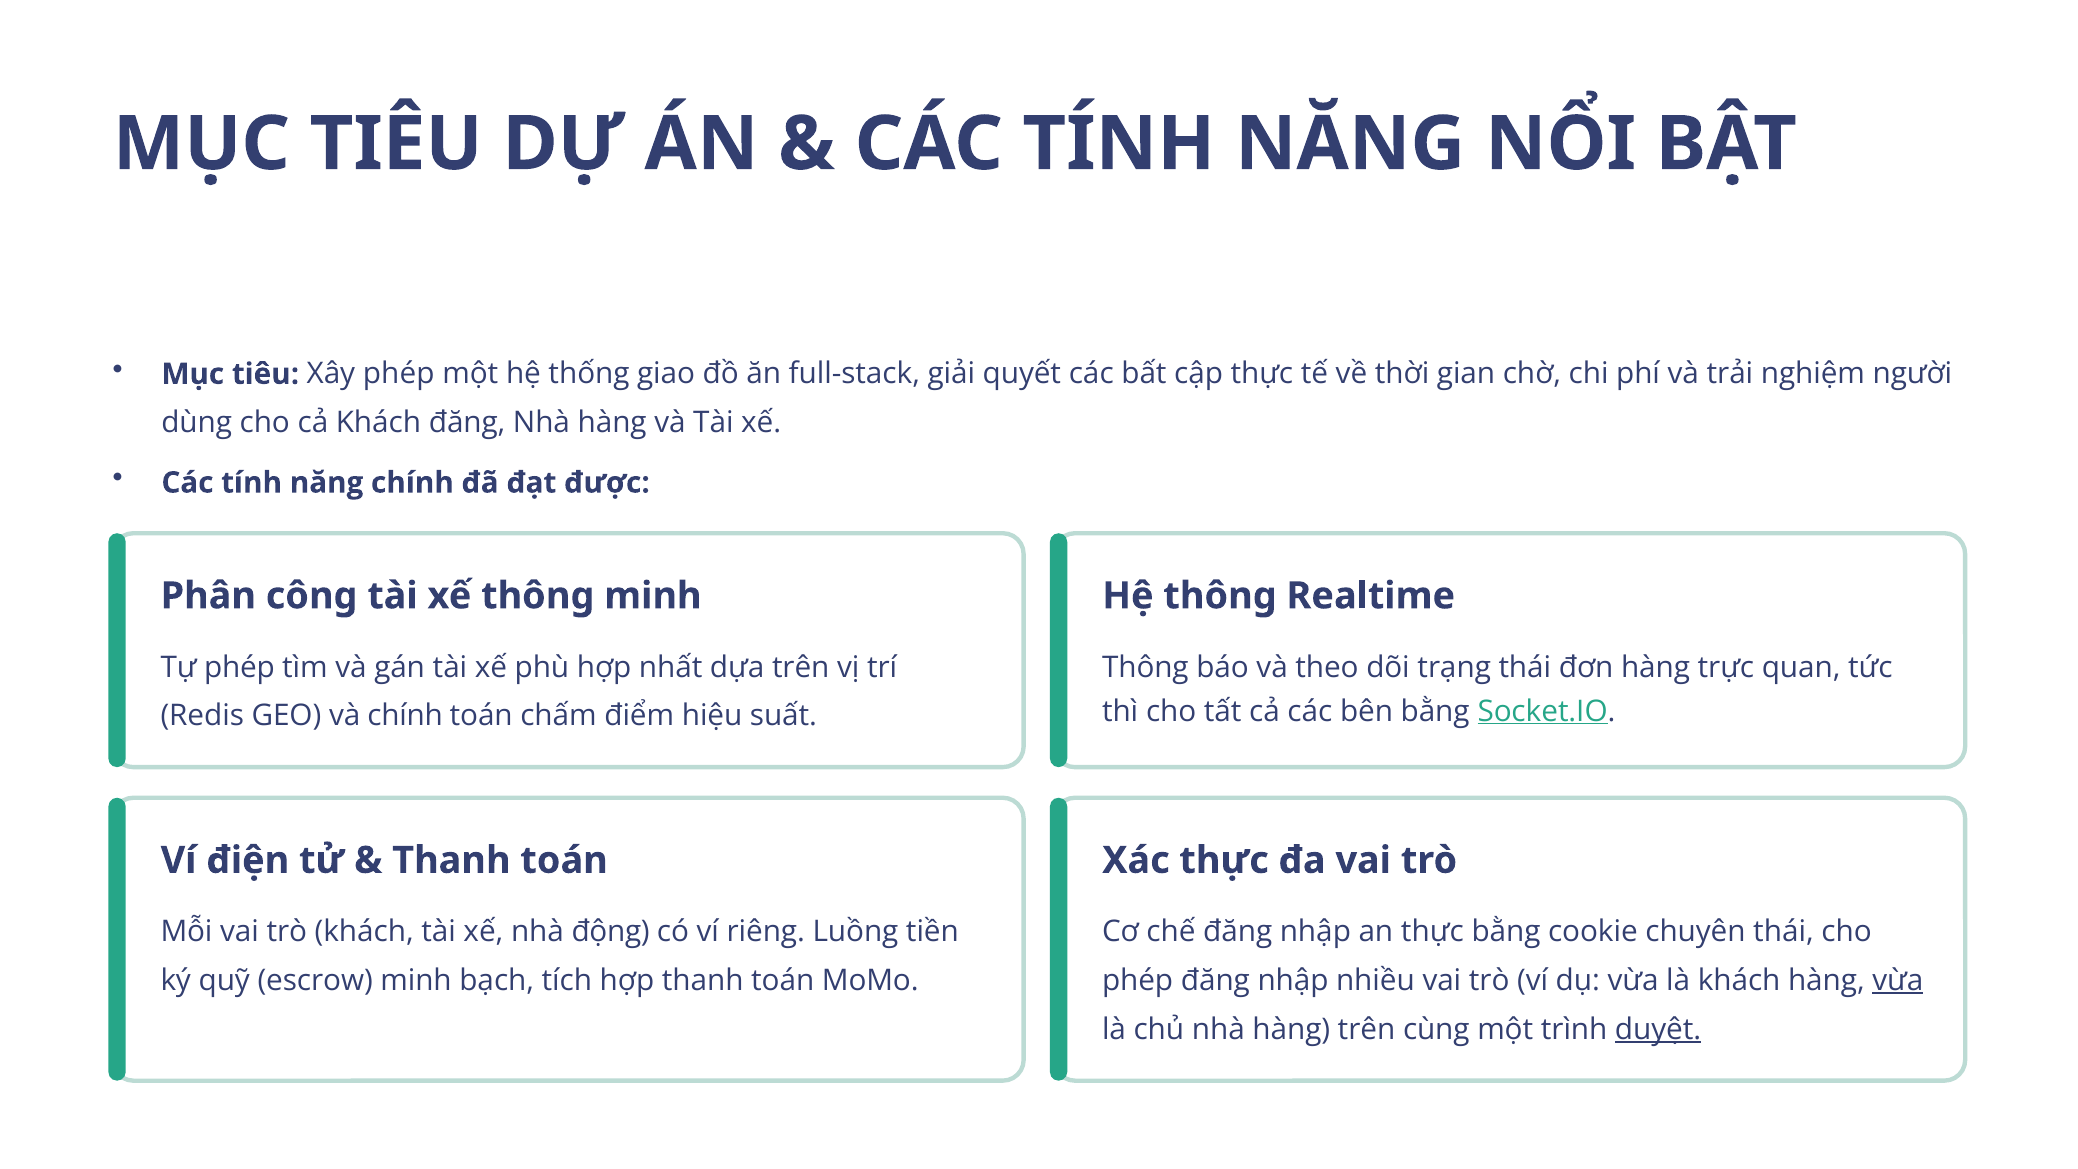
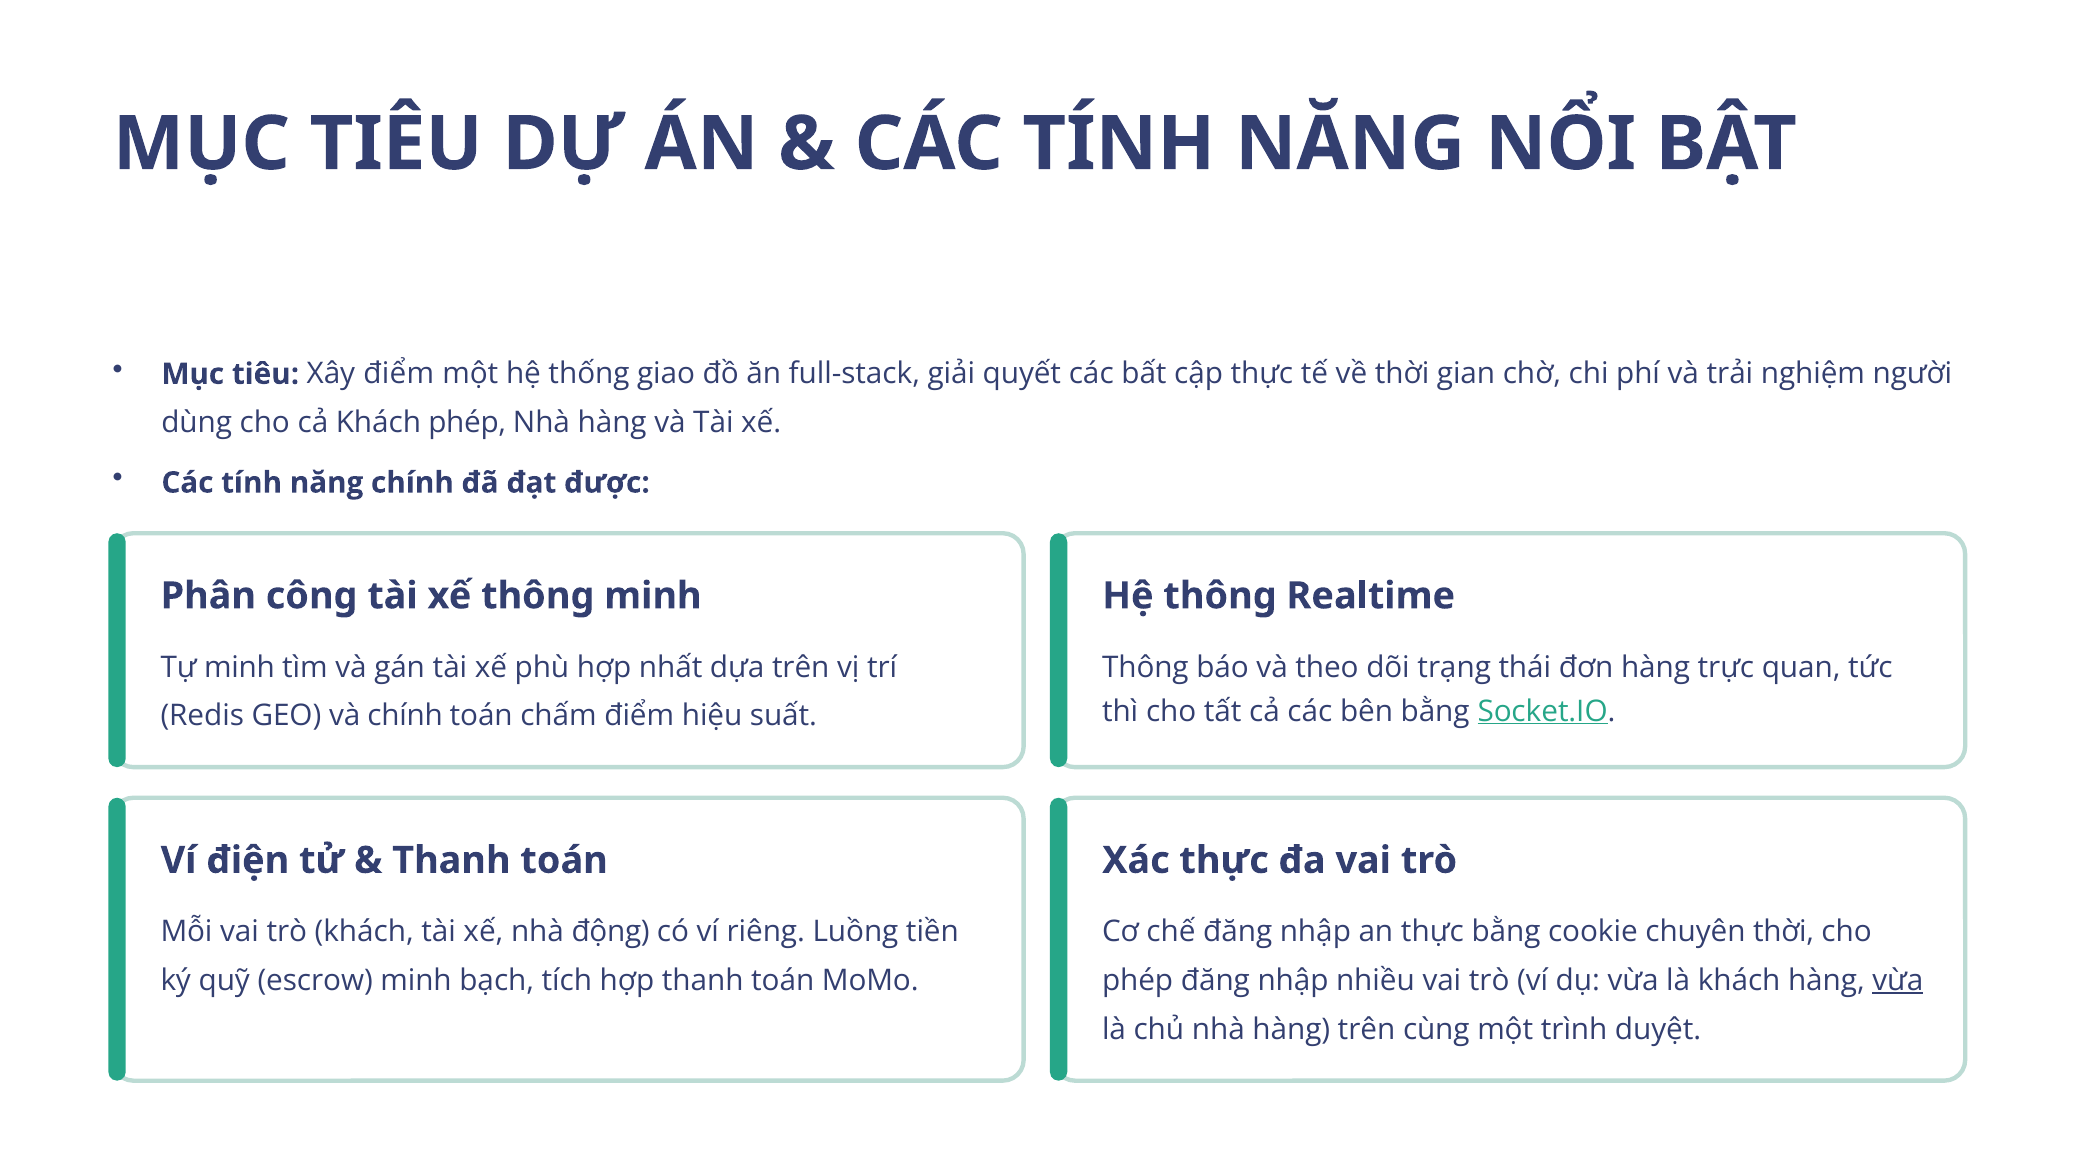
Xây phép: phép -> điểm (399, 374)
Khách đăng: đăng -> phép (467, 423)
Tự phép: phép -> minh (239, 667)
chuyên thái: thái -> thời (1784, 932)
duyệt underline: present -> none (1658, 1029)
